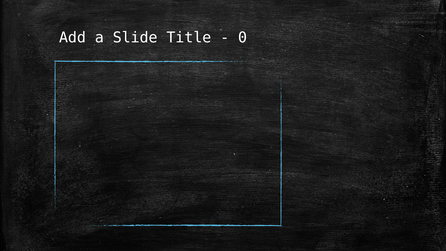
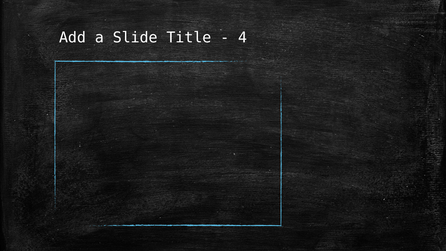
0: 0 -> 4 (243, 38)
